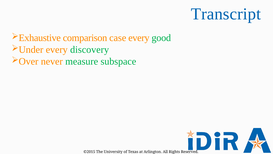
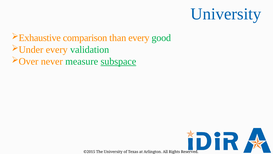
Transcript: Transcript -> University (226, 14)
case: case -> than (118, 38)
discovery: discovery -> validation (90, 49)
subspace underline: none -> present (118, 61)
